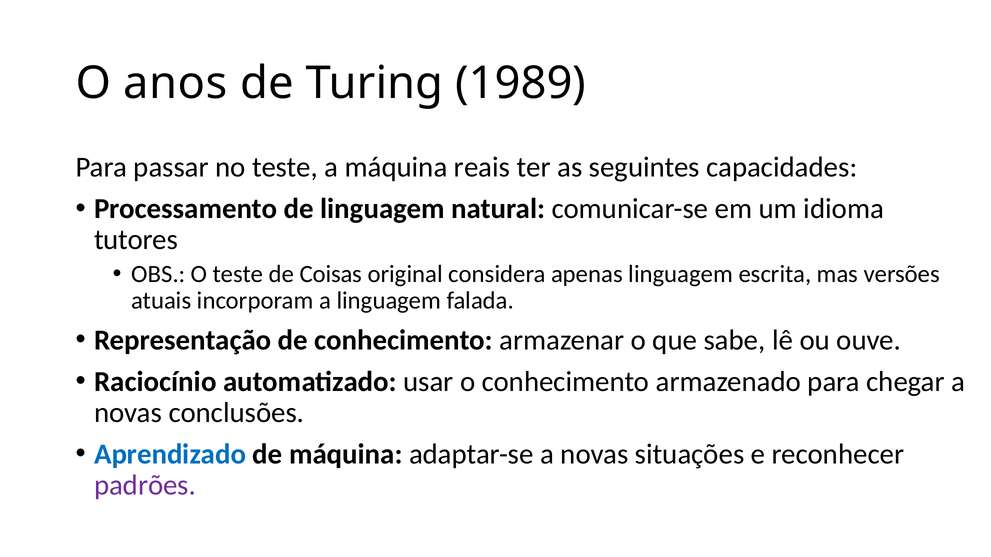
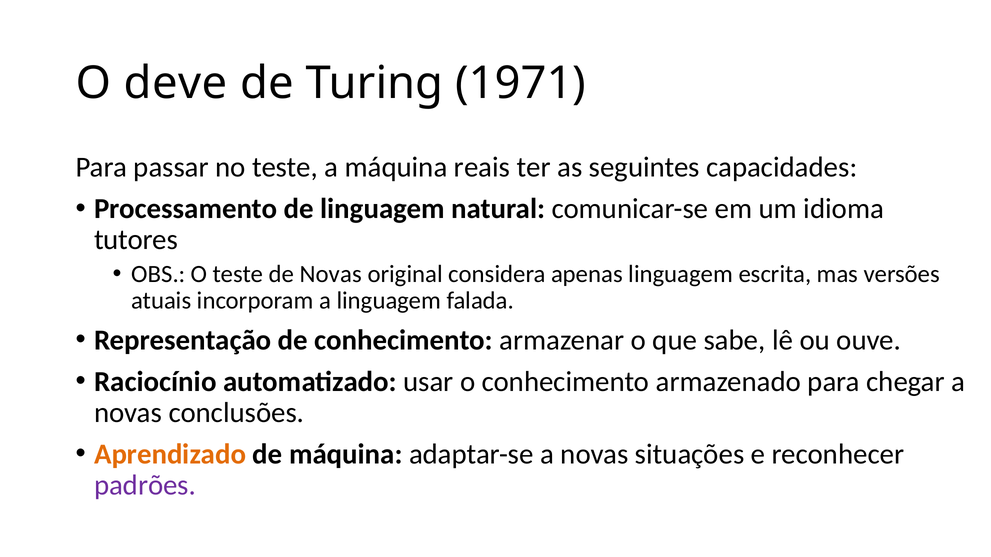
anos: anos -> deve (175, 83)
1989: 1989 -> 1971 (521, 83)
de Coisas: Coisas -> Novas (331, 274)
Aprendizado colour: blue -> orange (170, 454)
